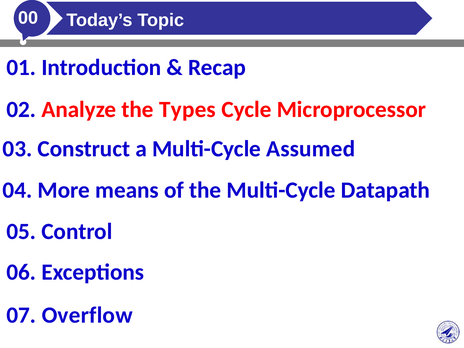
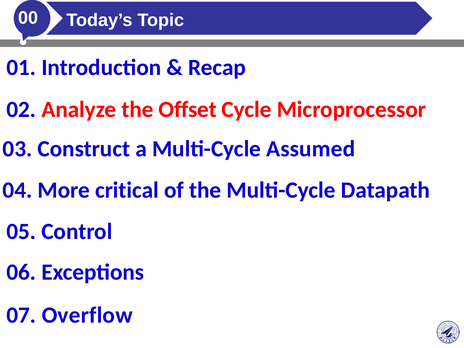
Types: Types -> Offset (188, 110)
means: means -> critical (127, 190)
